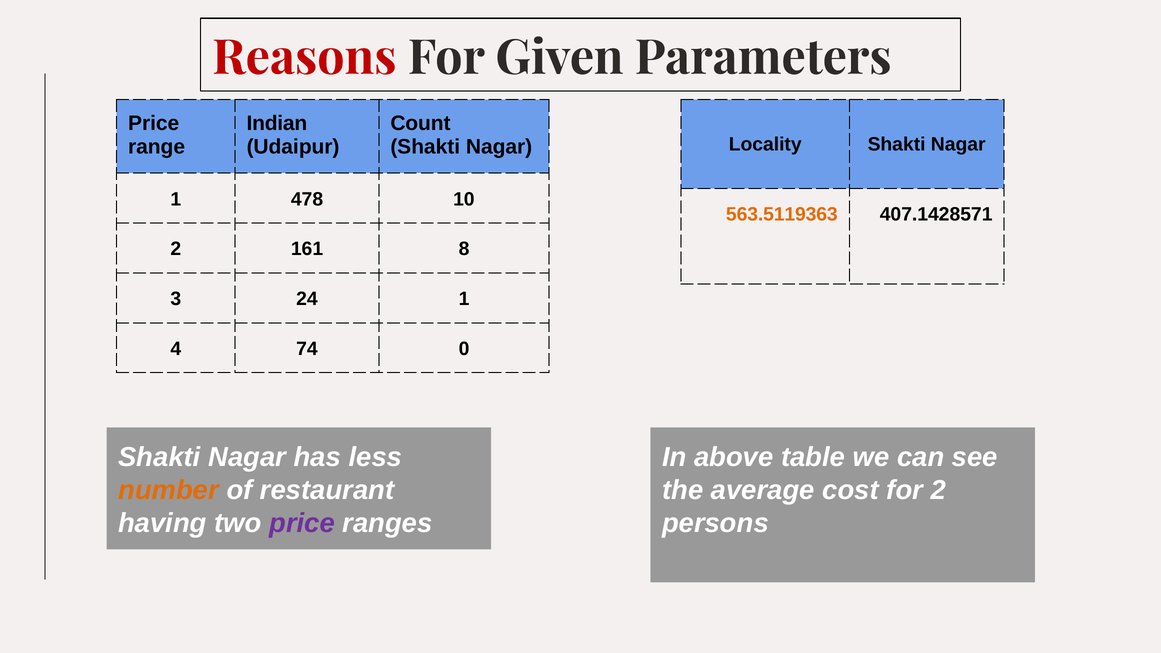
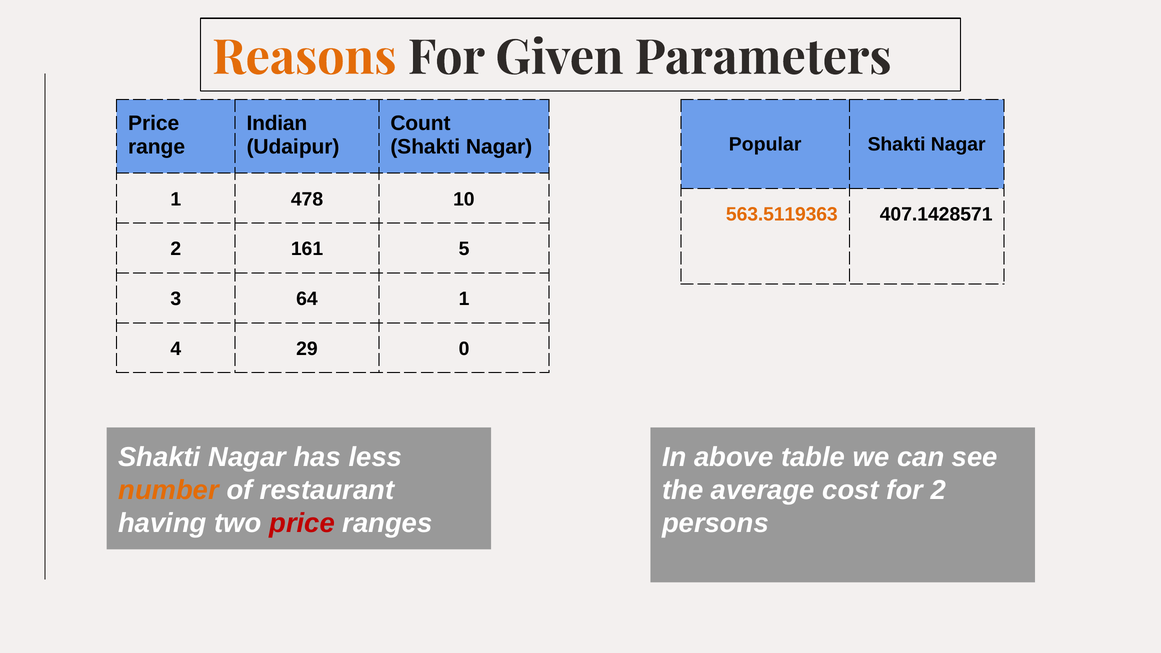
Reasons colour: red -> orange (304, 58)
Locality: Locality -> Popular (765, 144)
8: 8 -> 5 (464, 249)
24: 24 -> 64 (307, 299)
74: 74 -> 29 (307, 349)
price colour: purple -> red (302, 523)
